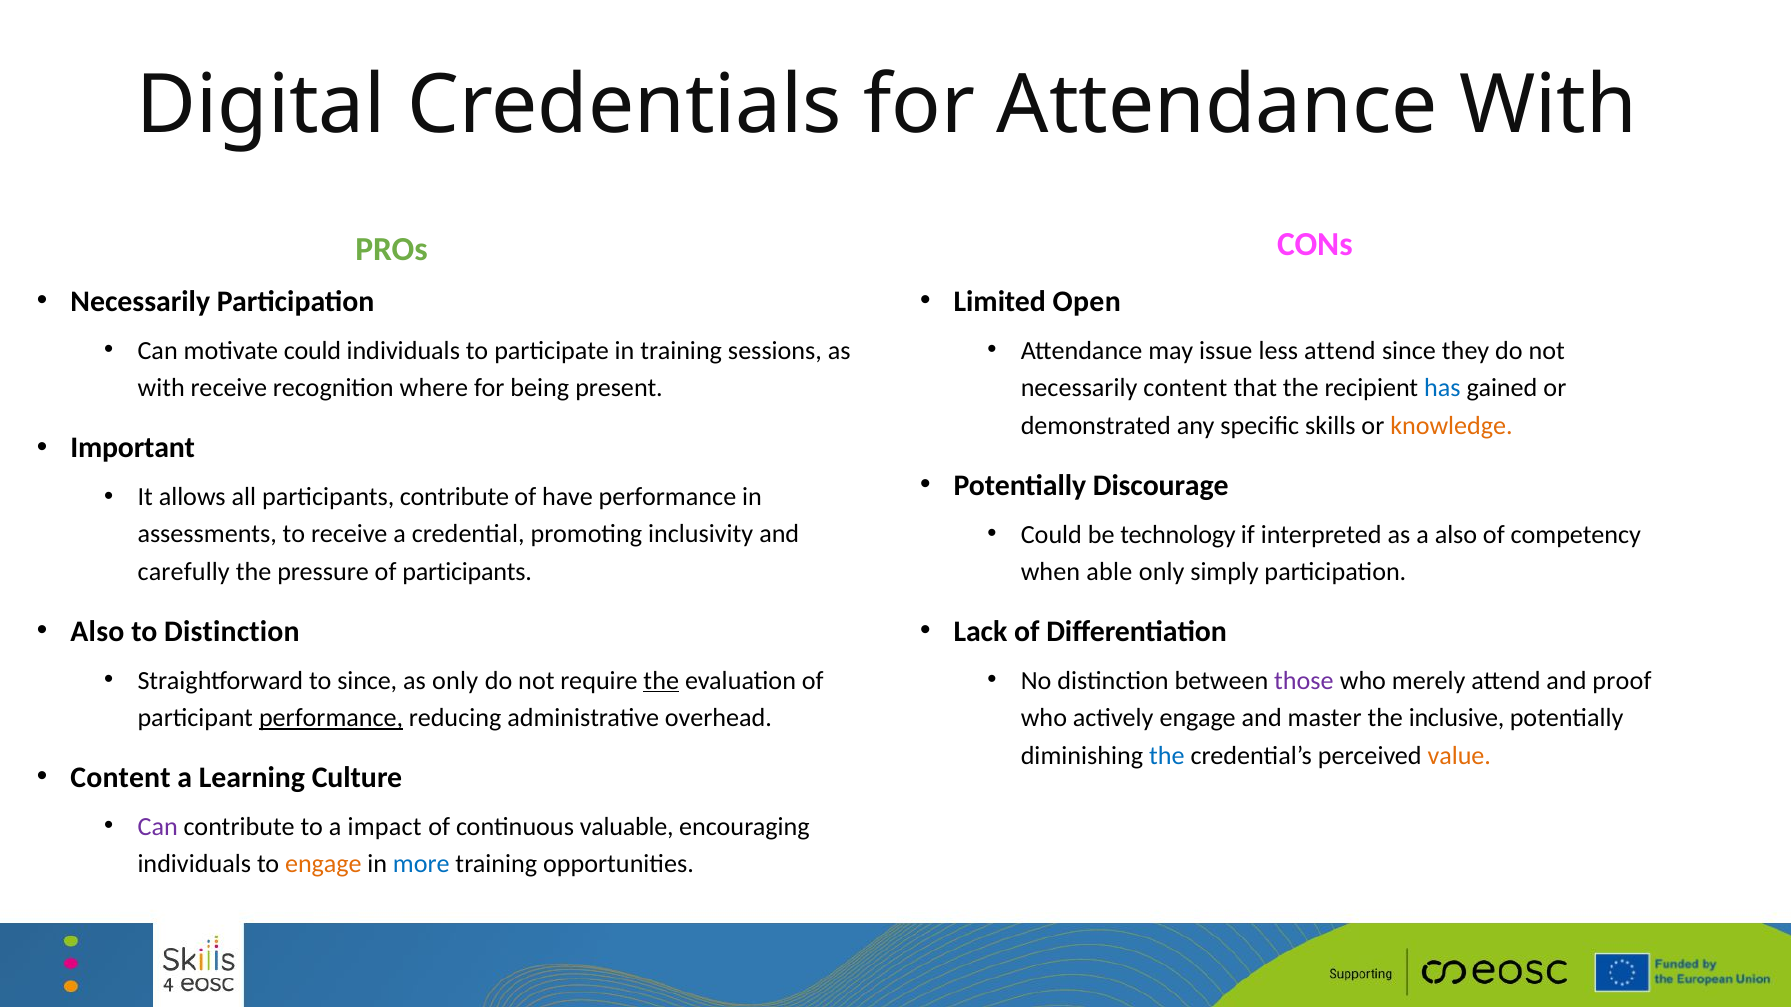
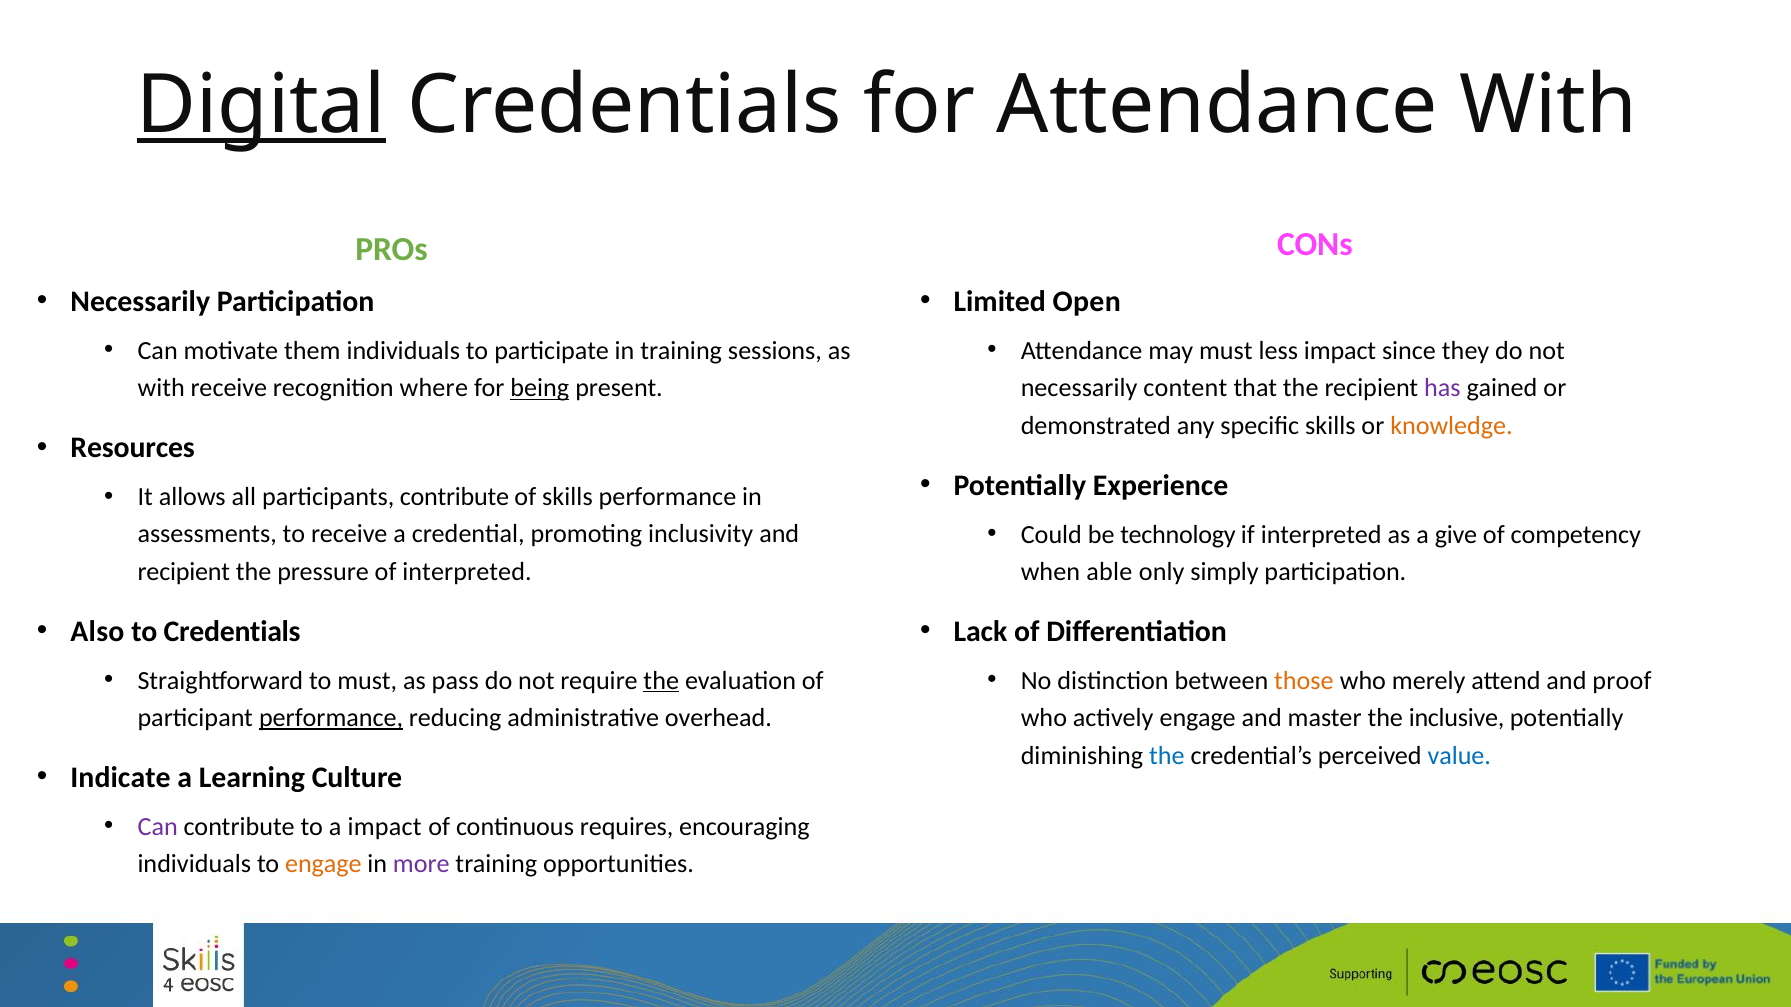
Digital underline: none -> present (261, 105)
motivate could: could -> them (312, 351)
may issue: issue -> must (1226, 351)
less attend: attend -> impact (1340, 351)
being underline: none -> present (540, 388)
has colour: blue -> purple (1442, 389)
Important: Important -> Resources (133, 448)
Discourage: Discourage -> Experience (1161, 486)
of have: have -> skills (567, 497)
a also: also -> give (1456, 535)
carefully: carefully -> recipient (184, 572)
of participants: participants -> interpreted (467, 572)
to Distinction: Distinction -> Credentials (232, 632)
to since: since -> must (367, 681)
as only: only -> pass (455, 681)
those colour: purple -> orange (1304, 681)
value colour: orange -> blue (1459, 756)
Content: Content -> Indicate (121, 778)
valuable: valuable -> requires (627, 827)
more colour: blue -> purple (421, 864)
